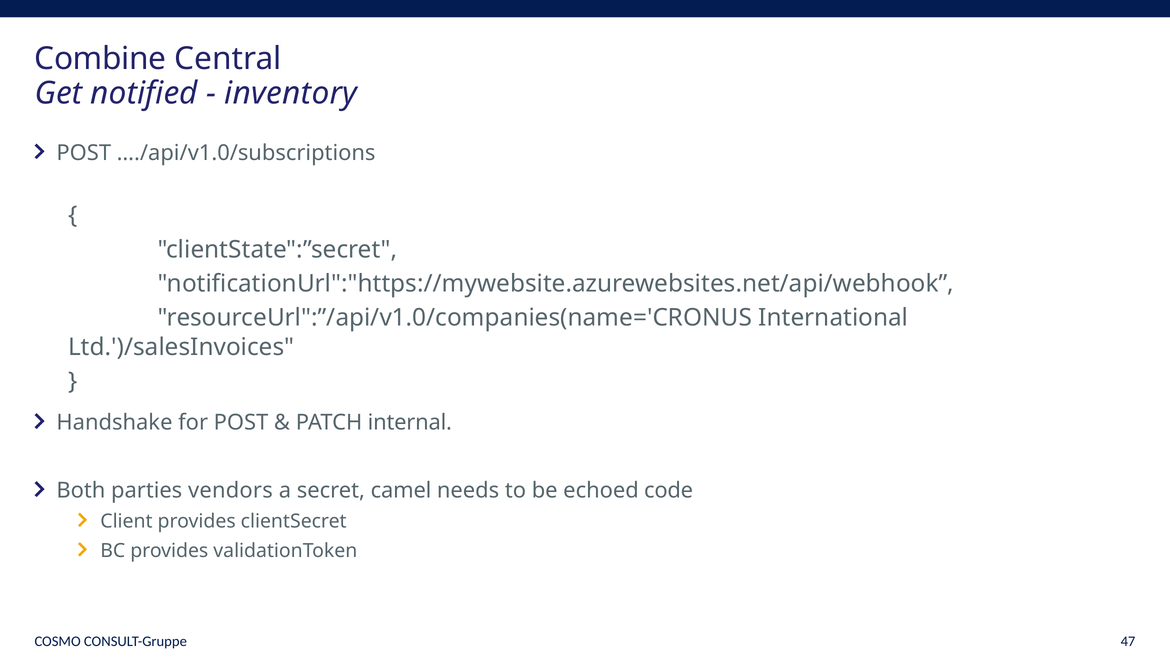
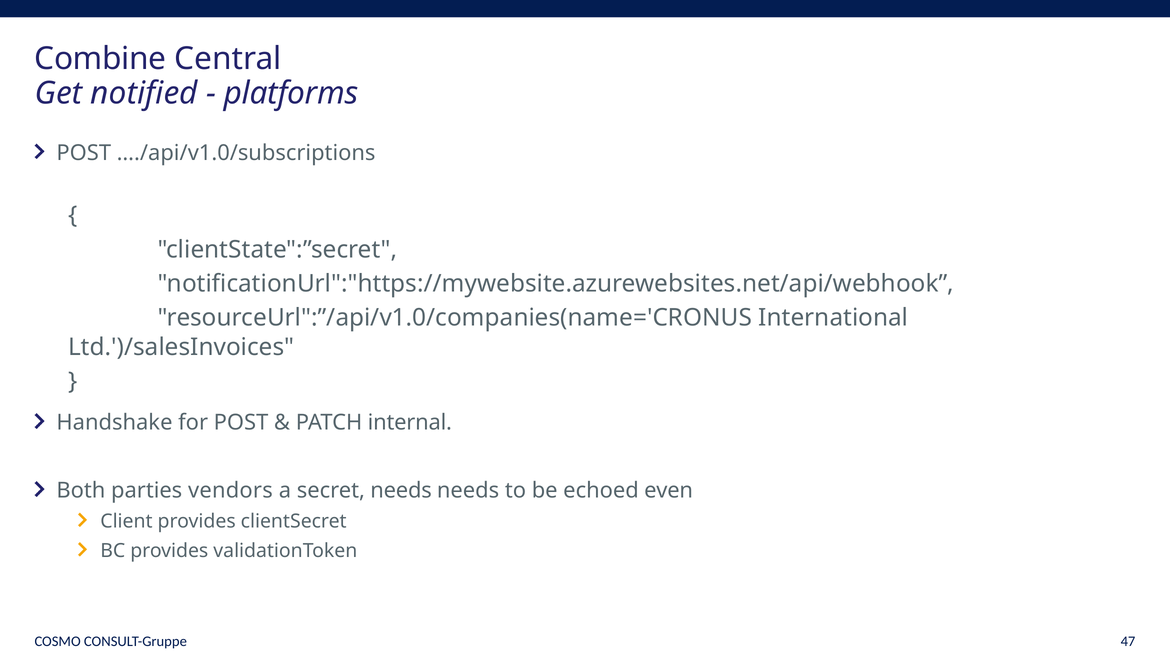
inventory: inventory -> platforms (291, 93)
secret camel: camel -> needs (401, 491)
code: code -> even (669, 491)
